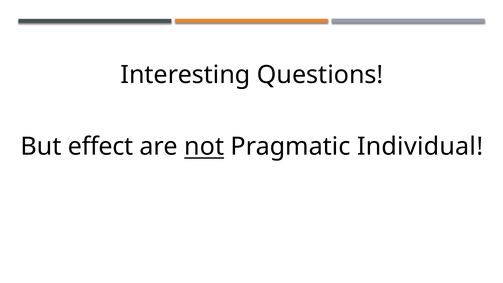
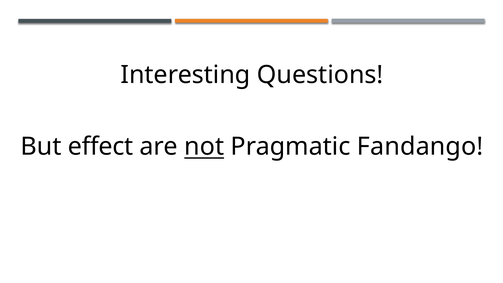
Individual: Individual -> Fandango (420, 146)
